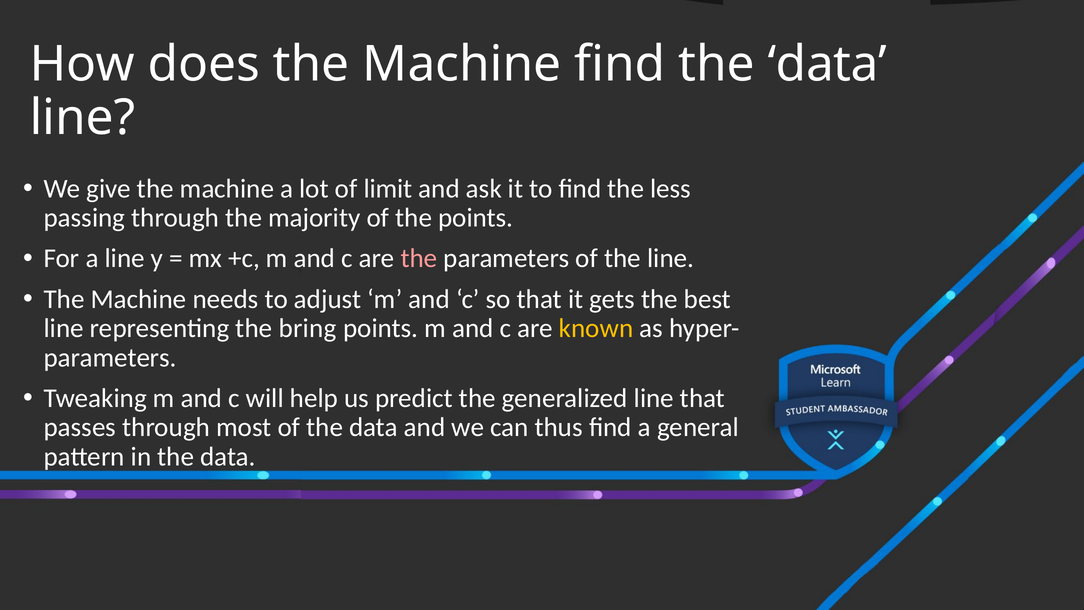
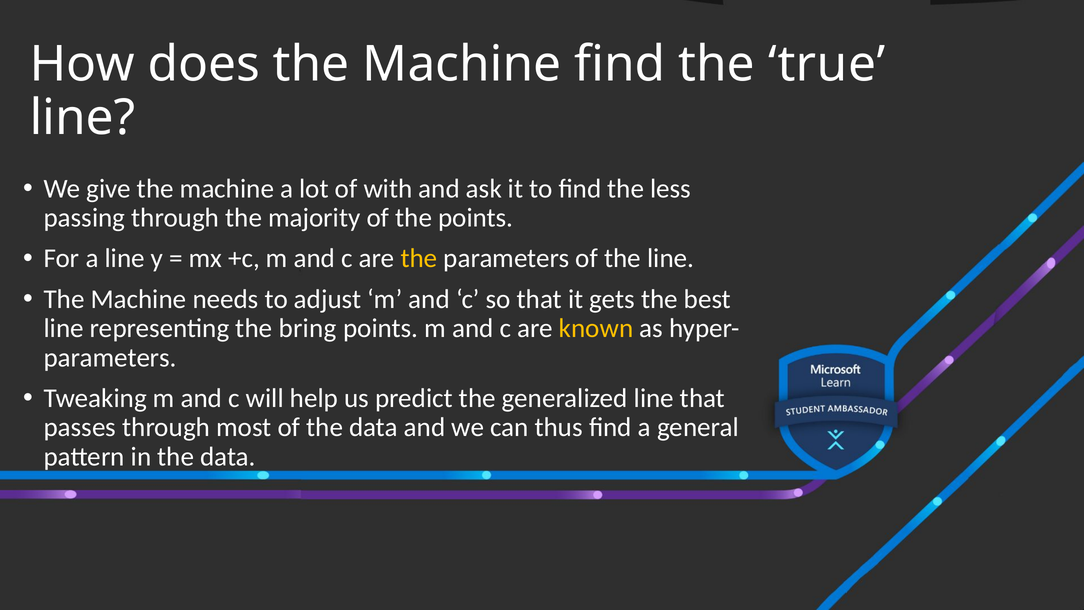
find the data: data -> true (827, 64)
limit: limit -> with (388, 189)
the colour: pink -> yellow (419, 258)
